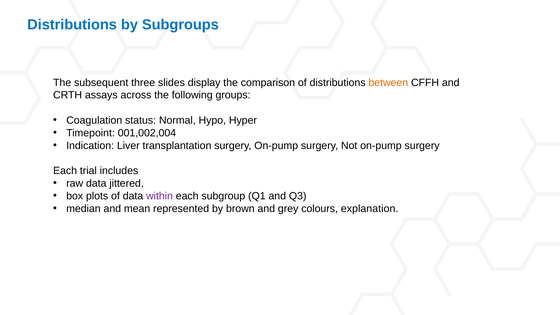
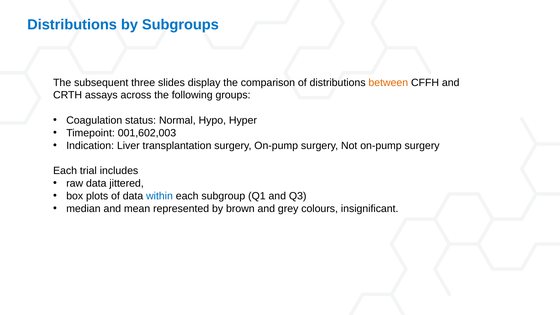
001,002,004: 001,002,004 -> 001,602,003 (147, 133)
within colour: purple -> blue (159, 196)
explanation: explanation -> insignificant (370, 209)
